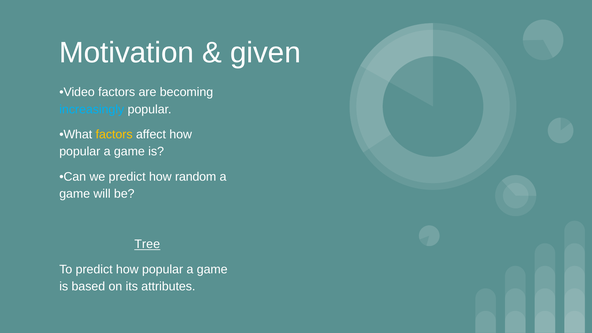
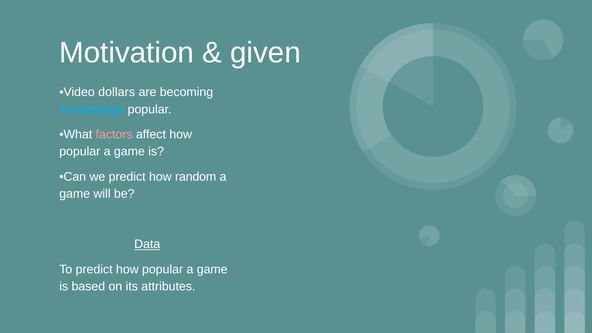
Video factors: factors -> dollars (117, 92)
factors colour: yellow -> pink (114, 135)
Tree: Tree -> Data (147, 244)
